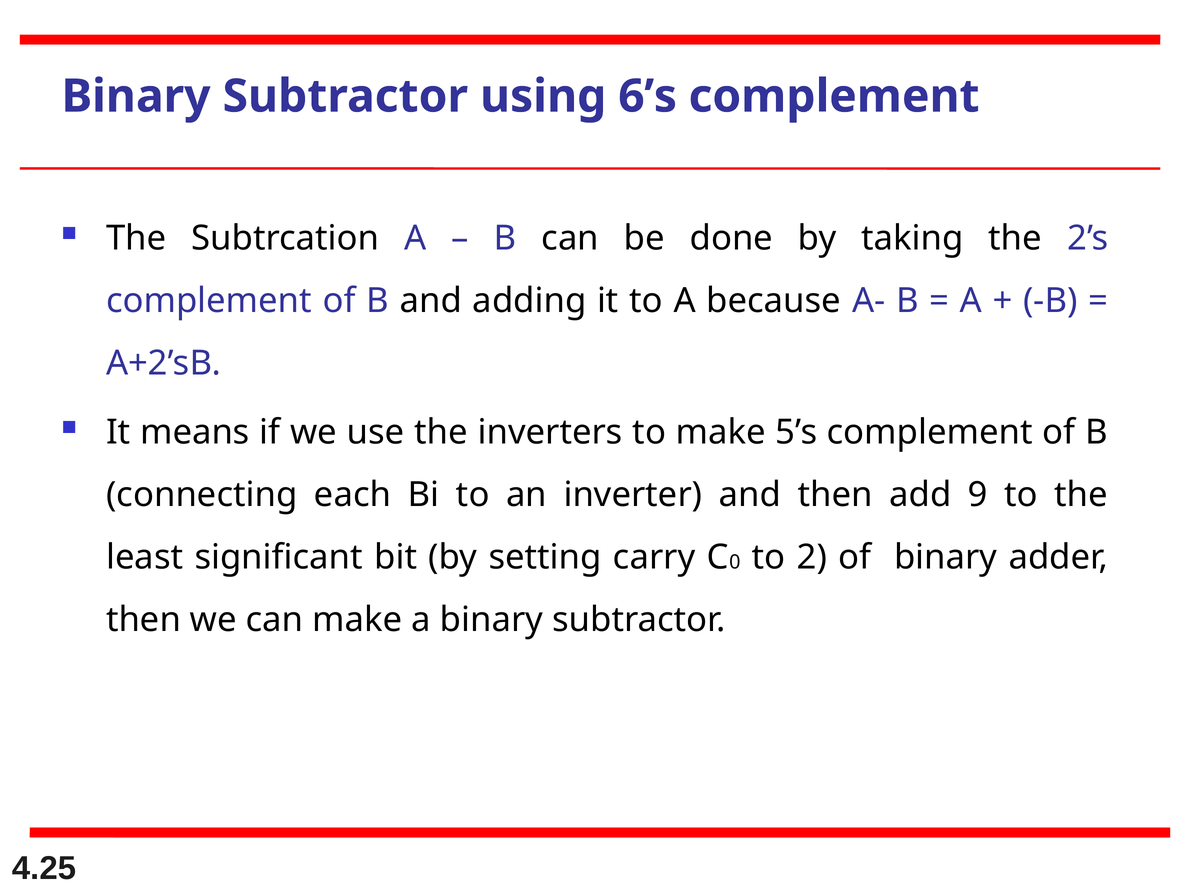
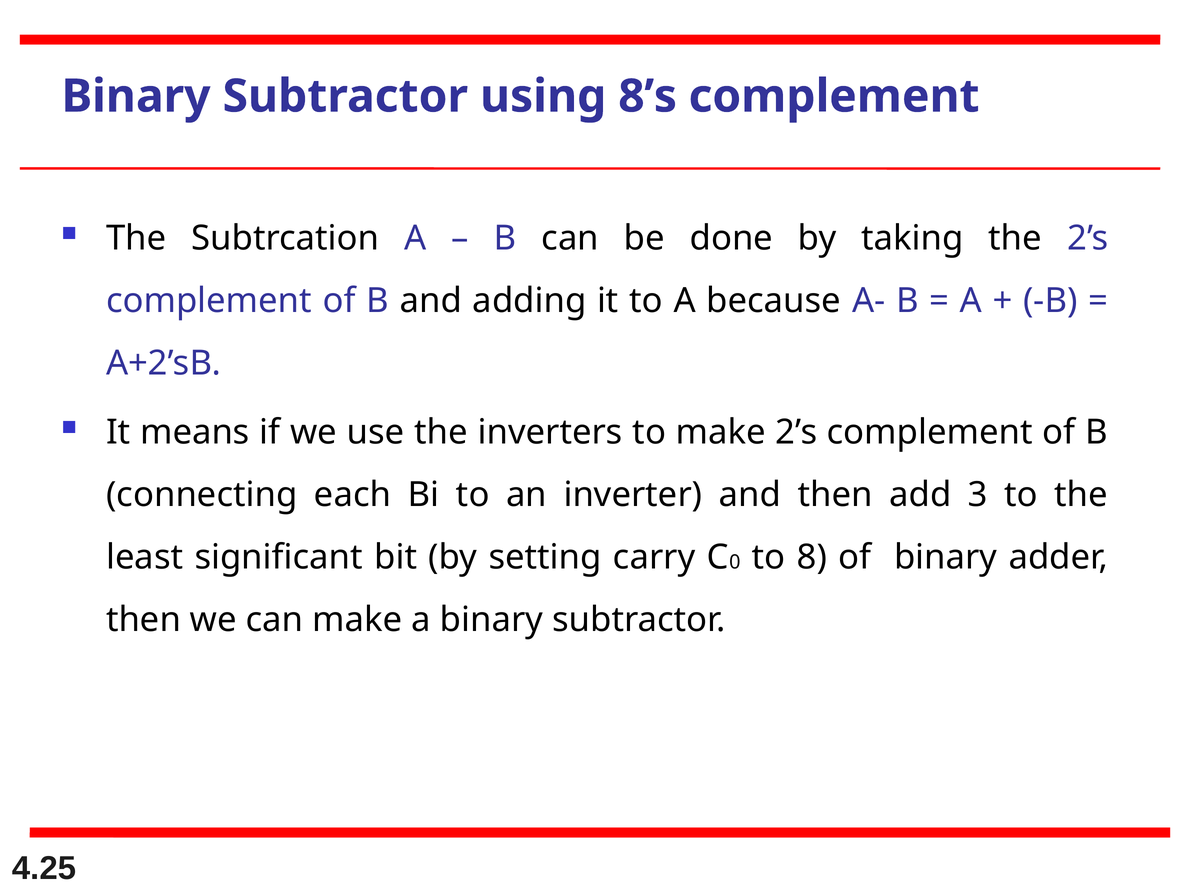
6’s: 6’s -> 8’s (648, 96)
make 5’s: 5’s -> 2’s (796, 433)
9: 9 -> 3 (978, 495)
2: 2 -> 8 (812, 558)
